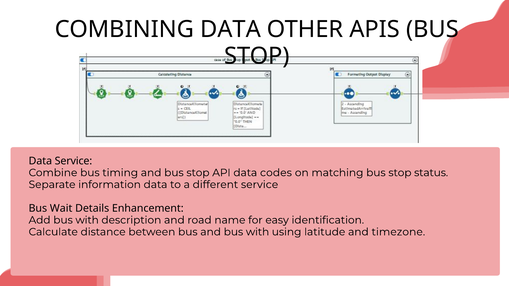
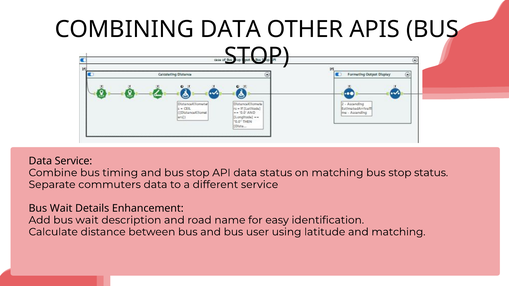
data codes: codes -> status (276, 173)
information: information -> commuters (110, 185)
Add bus with: with -> wait (87, 220)
and bus with: with -> user (257, 232)
and timezone: timezone -> matching (398, 232)
